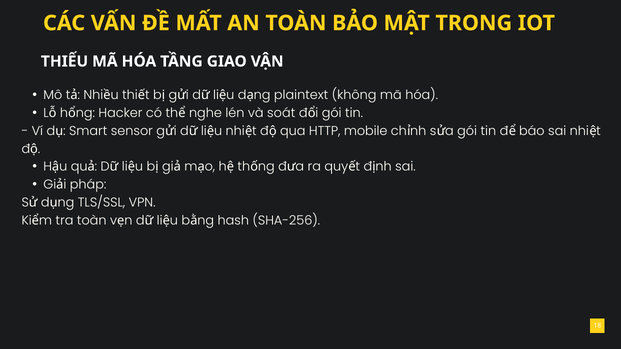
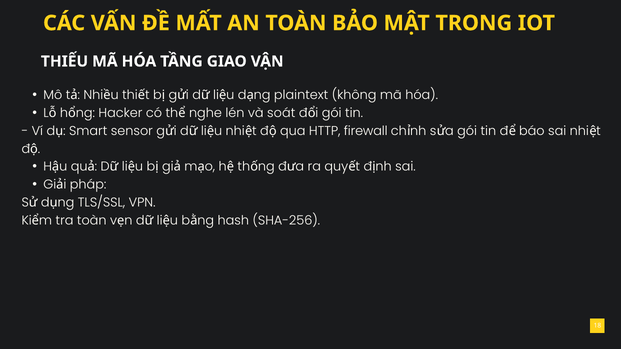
mobile: mobile -> firewall (366, 131)
